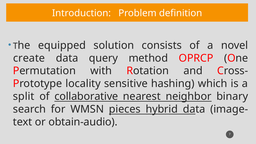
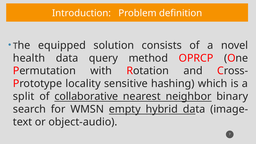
create: create -> health (29, 58)
pieces: pieces -> empty (125, 109)
obtain-audio: obtain-audio -> object-audio (83, 122)
